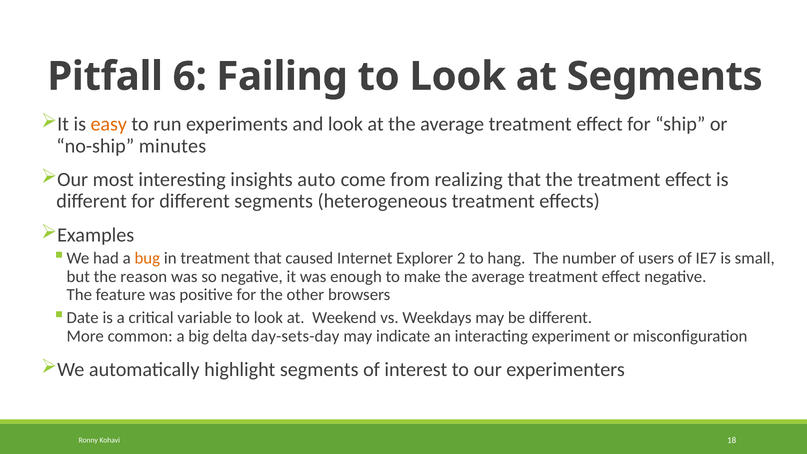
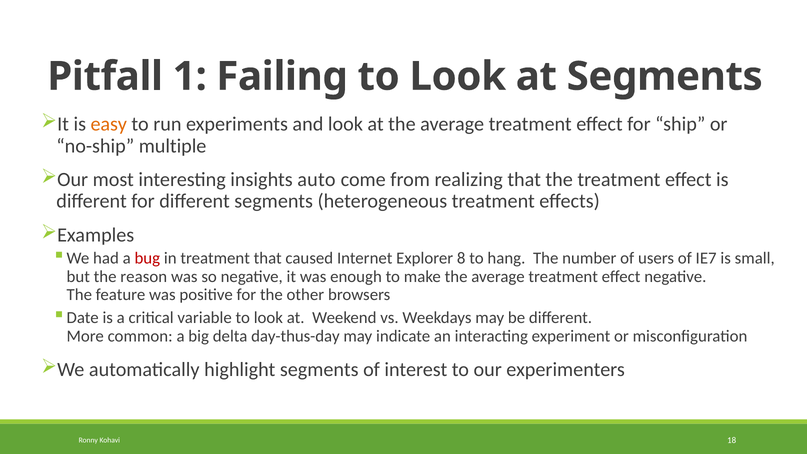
6: 6 -> 1 (190, 76)
minutes: minutes -> multiple (173, 146)
bug colour: orange -> red (147, 258)
2: 2 -> 8 (461, 258)
day-sets-day: day-sets-day -> day-thus-day (295, 336)
